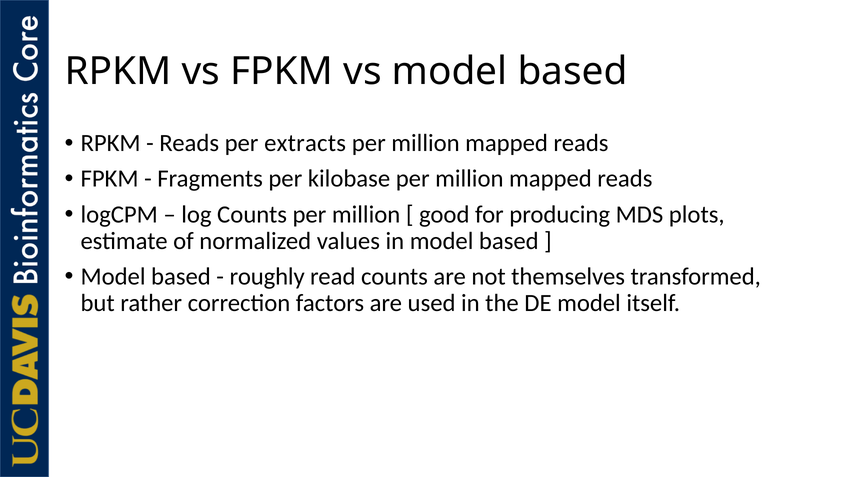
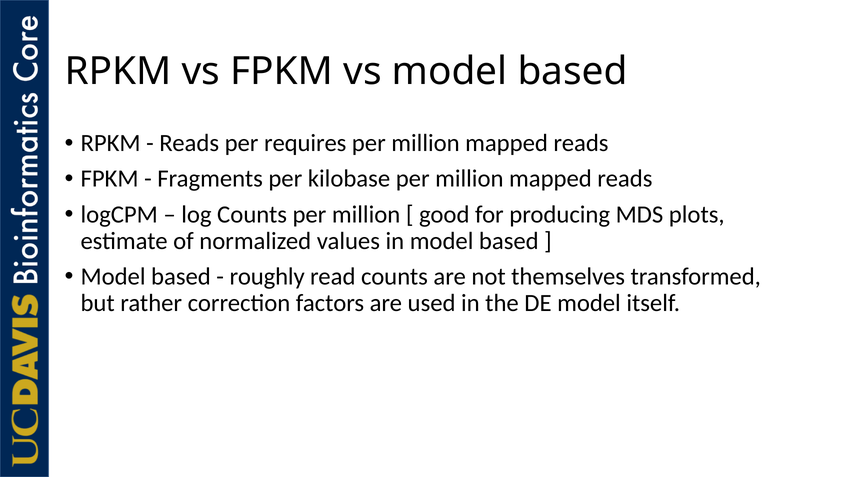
extracts: extracts -> requires (305, 143)
